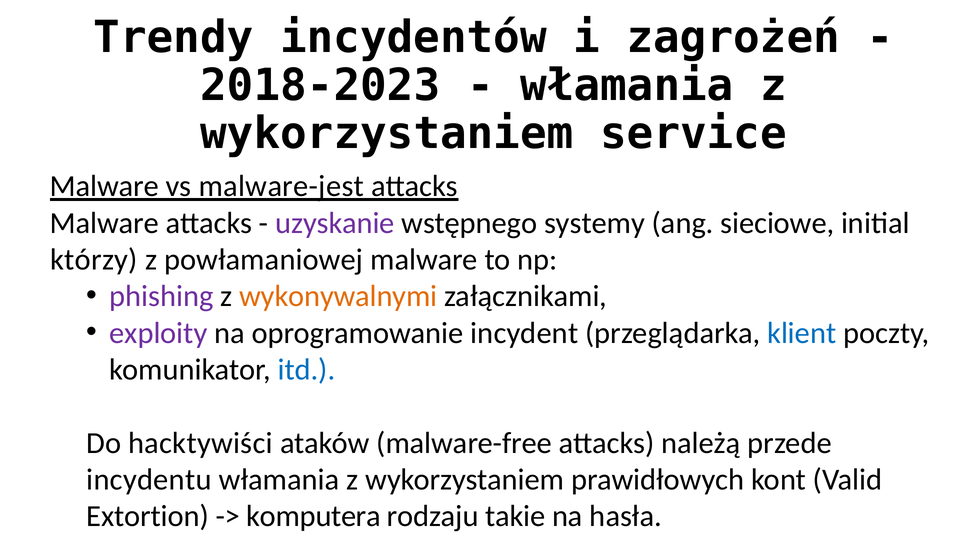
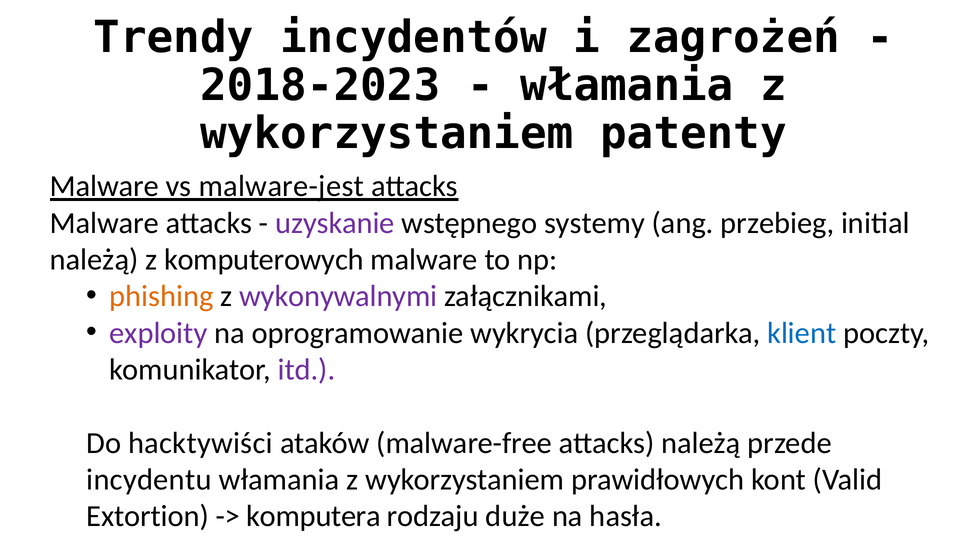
service: service -> patenty (694, 133)
sieciowe: sieciowe -> przebieg (777, 223)
którzy: którzy -> należą (94, 259)
powłamaniowej: powłamaniowej -> komputerowych (264, 259)
phishing colour: purple -> orange (161, 296)
wykonywalnymi colour: orange -> purple (338, 296)
incydent: incydent -> wykrycia (524, 333)
itd colour: blue -> purple (307, 369)
takie: takie -> duże (515, 516)
